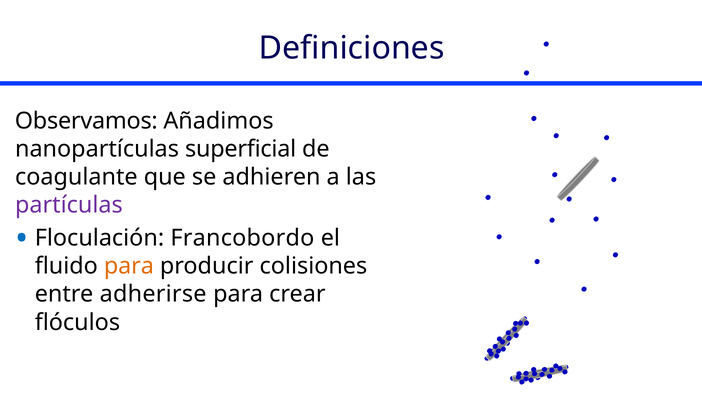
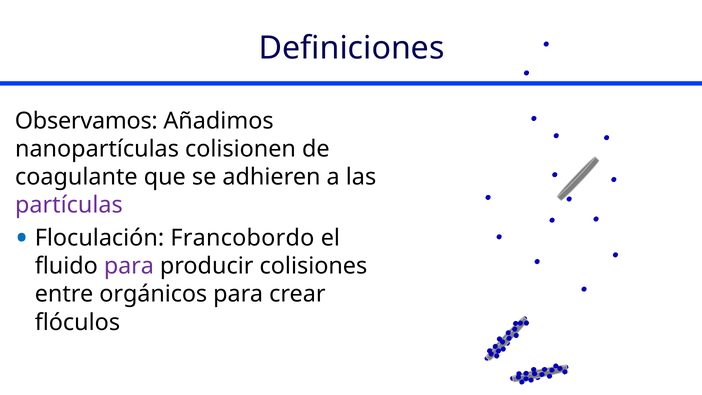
superficial: superficial -> colisionen (241, 149)
para colour: orange -> purple (129, 266)
adherirse: adherirse -> orgánicos (153, 294)
